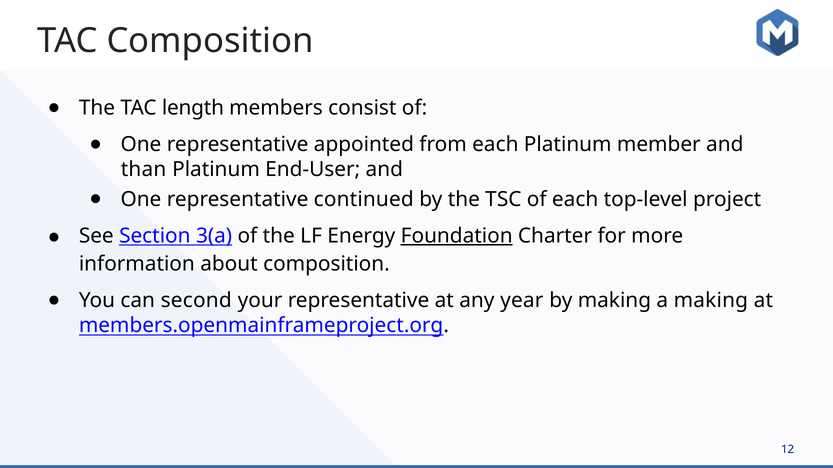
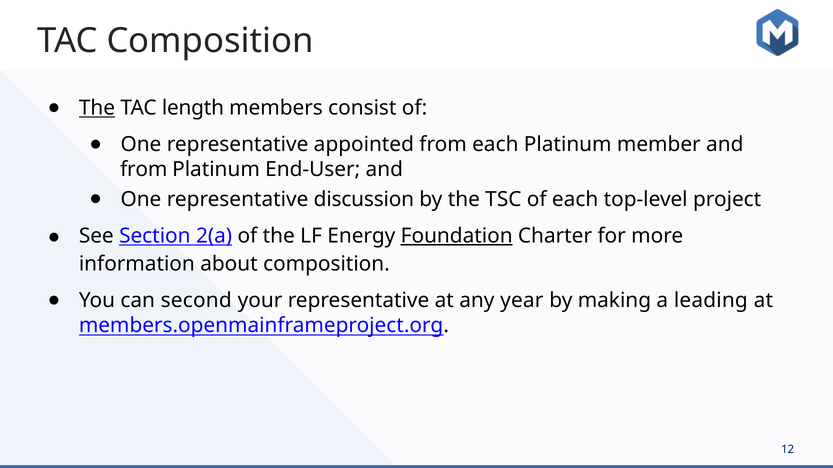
The underline: none -> present (97, 108)
than: than -> from (144, 170)
continued: continued -> discussion (364, 199)
3(a: 3(a -> 2(a (214, 236)
a making: making -> leading (711, 301)
